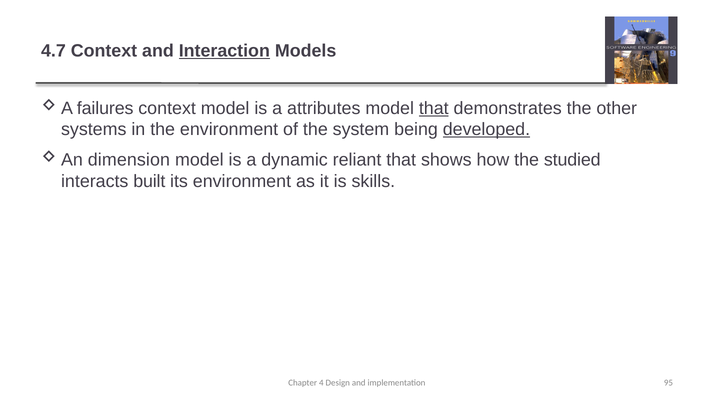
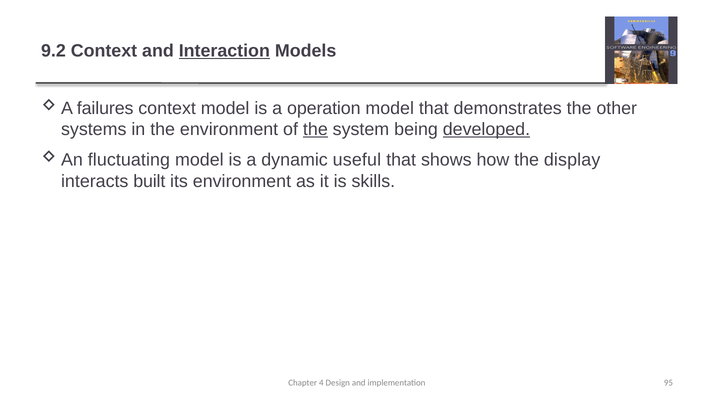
4.7: 4.7 -> 9.2 (53, 51)
attributes: attributes -> operation (324, 108)
that underline: present -> none (434, 108)
the underline: none -> present (315, 130)
dimension: dimension -> fluctuating (129, 160)
reliant: reliant -> useful (357, 160)
studied: studied -> display (572, 160)
